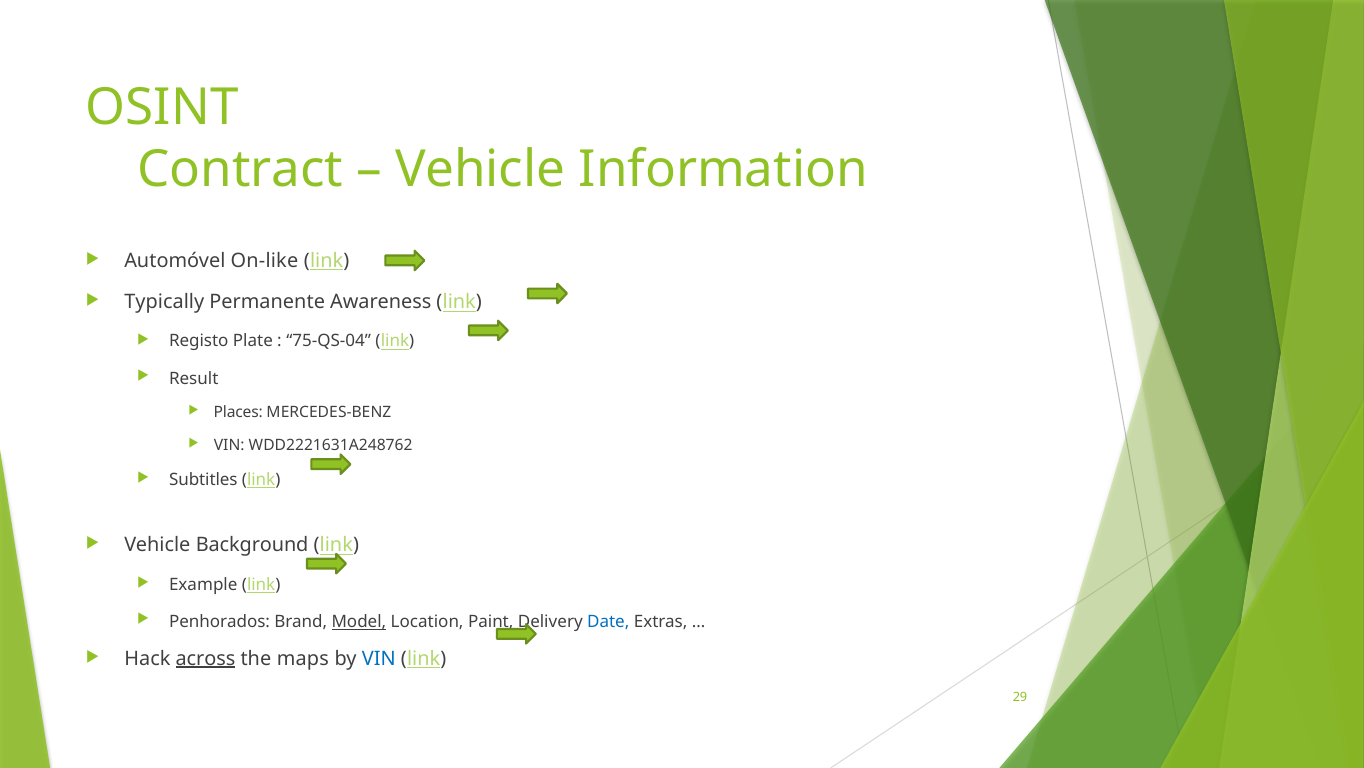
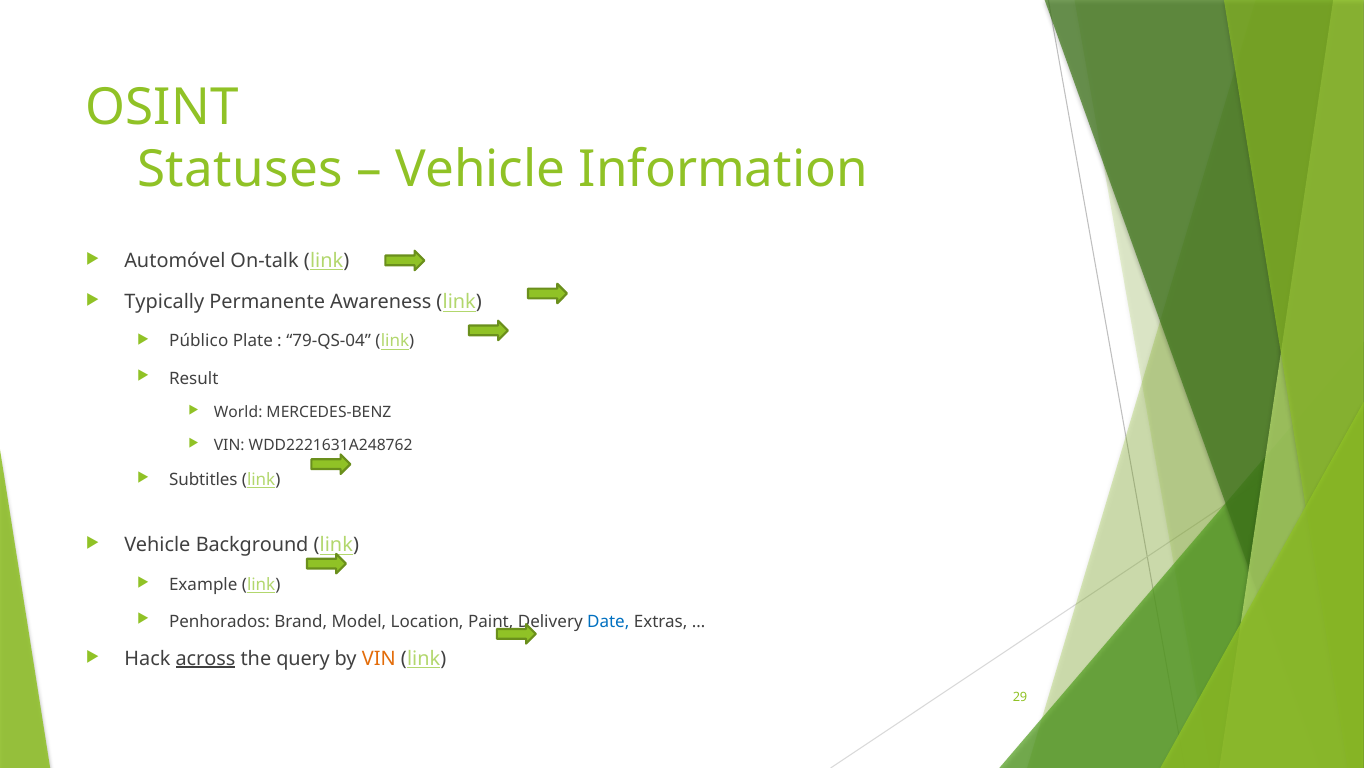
Contract: Contract -> Statuses (240, 169)
On-like: On-like -> On-talk (265, 260)
Registo: Registo -> Público (199, 341)
75-QS-04: 75-QS-04 -> 79-QS-04 (329, 341)
Places: Places -> World (238, 412)
Model underline: present -> none (359, 621)
maps: maps -> query (303, 658)
VIN colour: blue -> orange (379, 658)
